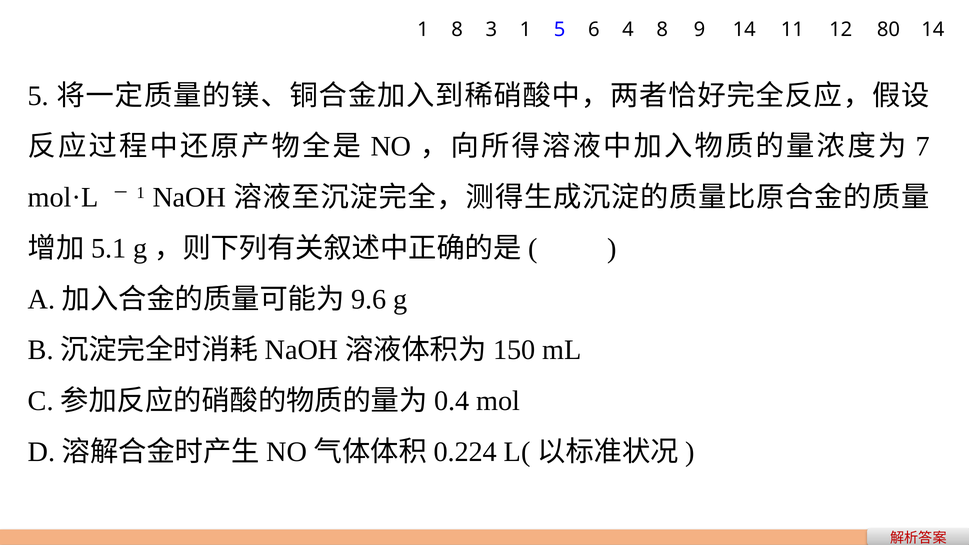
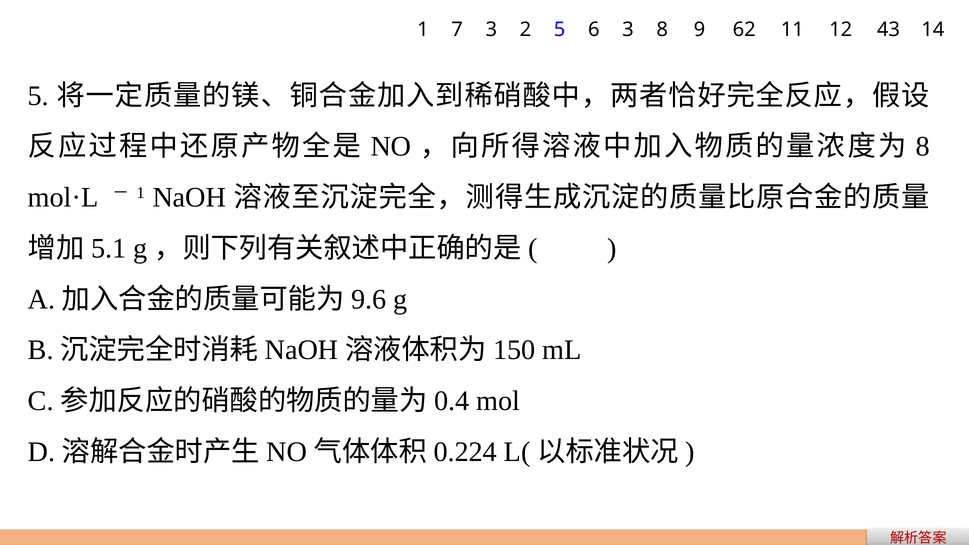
1 8: 8 -> 7 (457, 30)
3 1: 1 -> 2 (525, 30)
6 4: 4 -> 3 (628, 30)
9 14: 14 -> 62 (744, 30)
80: 80 -> 43 (888, 30)
7: 7 -> 8 (923, 147)
